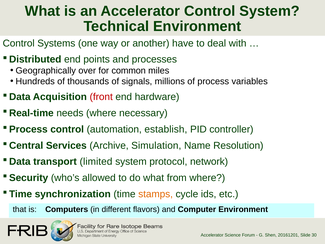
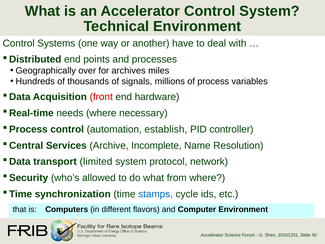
common: common -> archives (129, 71)
Simulation: Simulation -> Incomplete (156, 145)
stamps colour: orange -> blue (156, 194)
